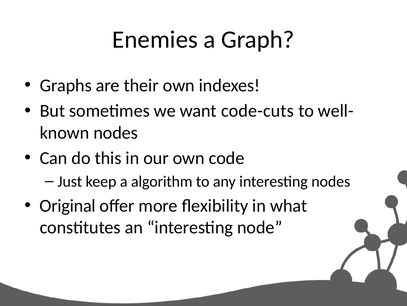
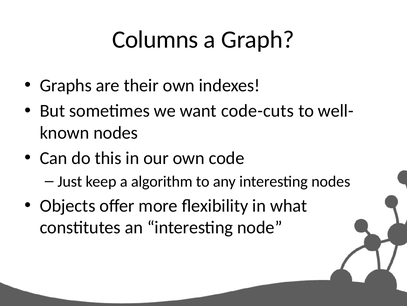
Enemies: Enemies -> Columns (155, 39)
Original: Original -> Objects (68, 205)
